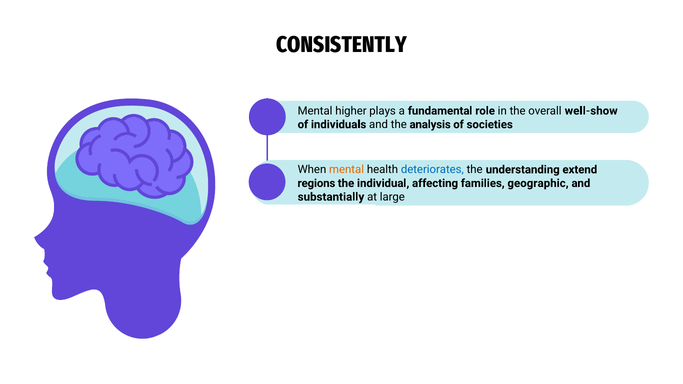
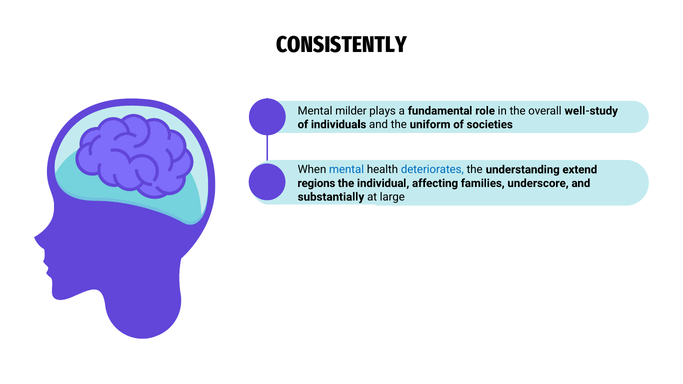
higher: higher -> milder (351, 111)
well-show: well-show -> well-study (591, 111)
analysis: analysis -> uniform (430, 125)
mental colour: orange -> blue (347, 170)
geographic: geographic -> underscore (538, 183)
